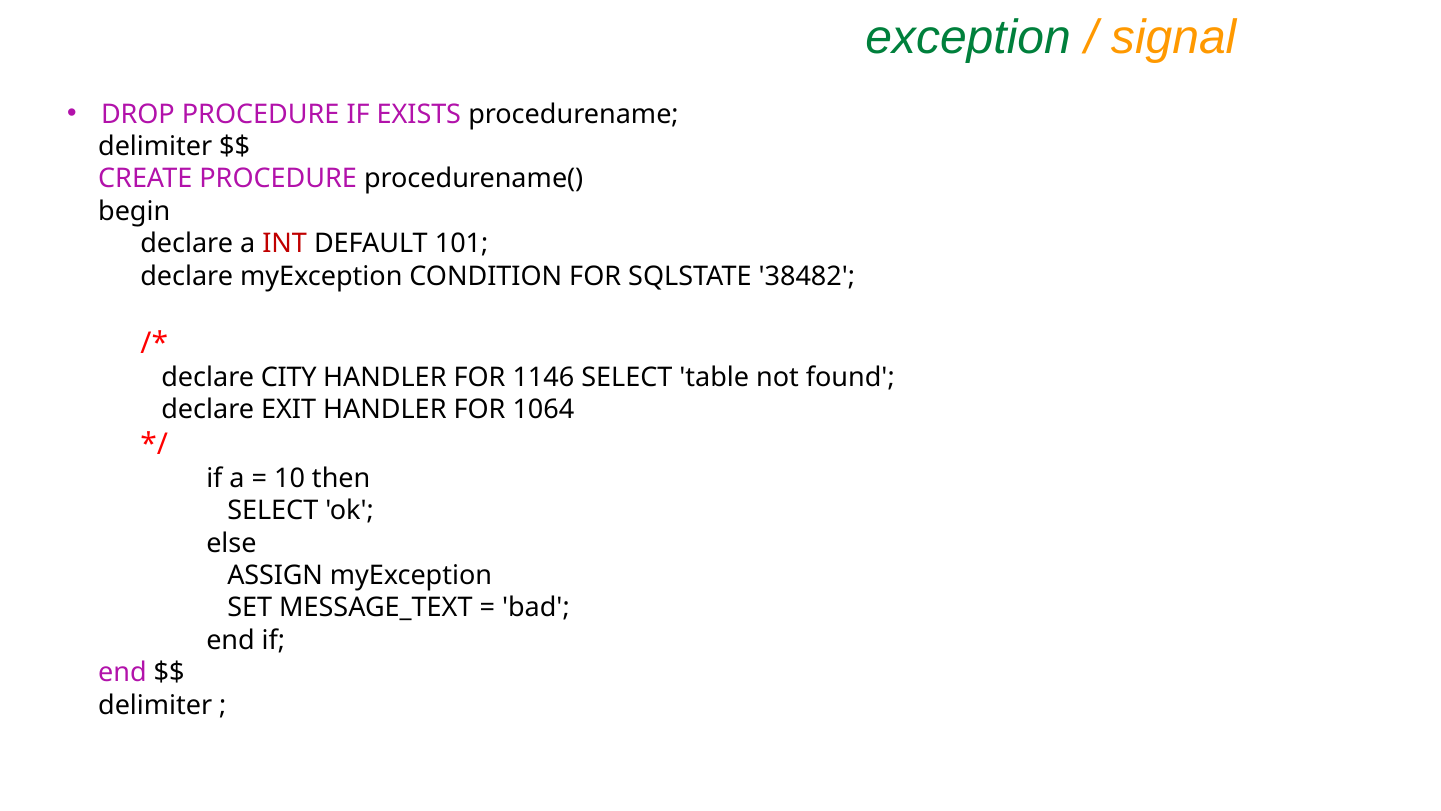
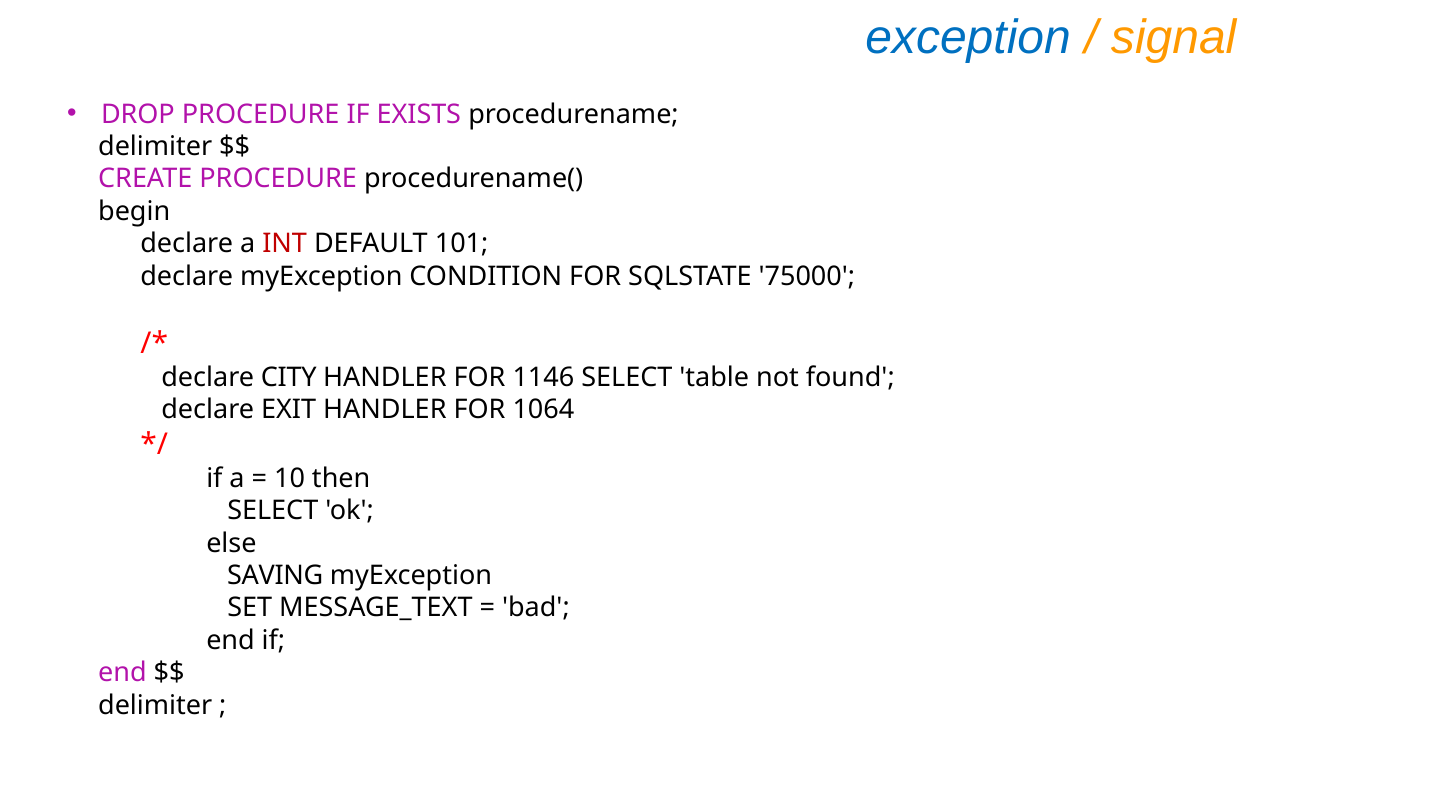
exception colour: green -> blue (968, 38)
38482: 38482 -> 75000 (807, 276)
ASSIGN: ASSIGN -> SAVING (275, 575)
